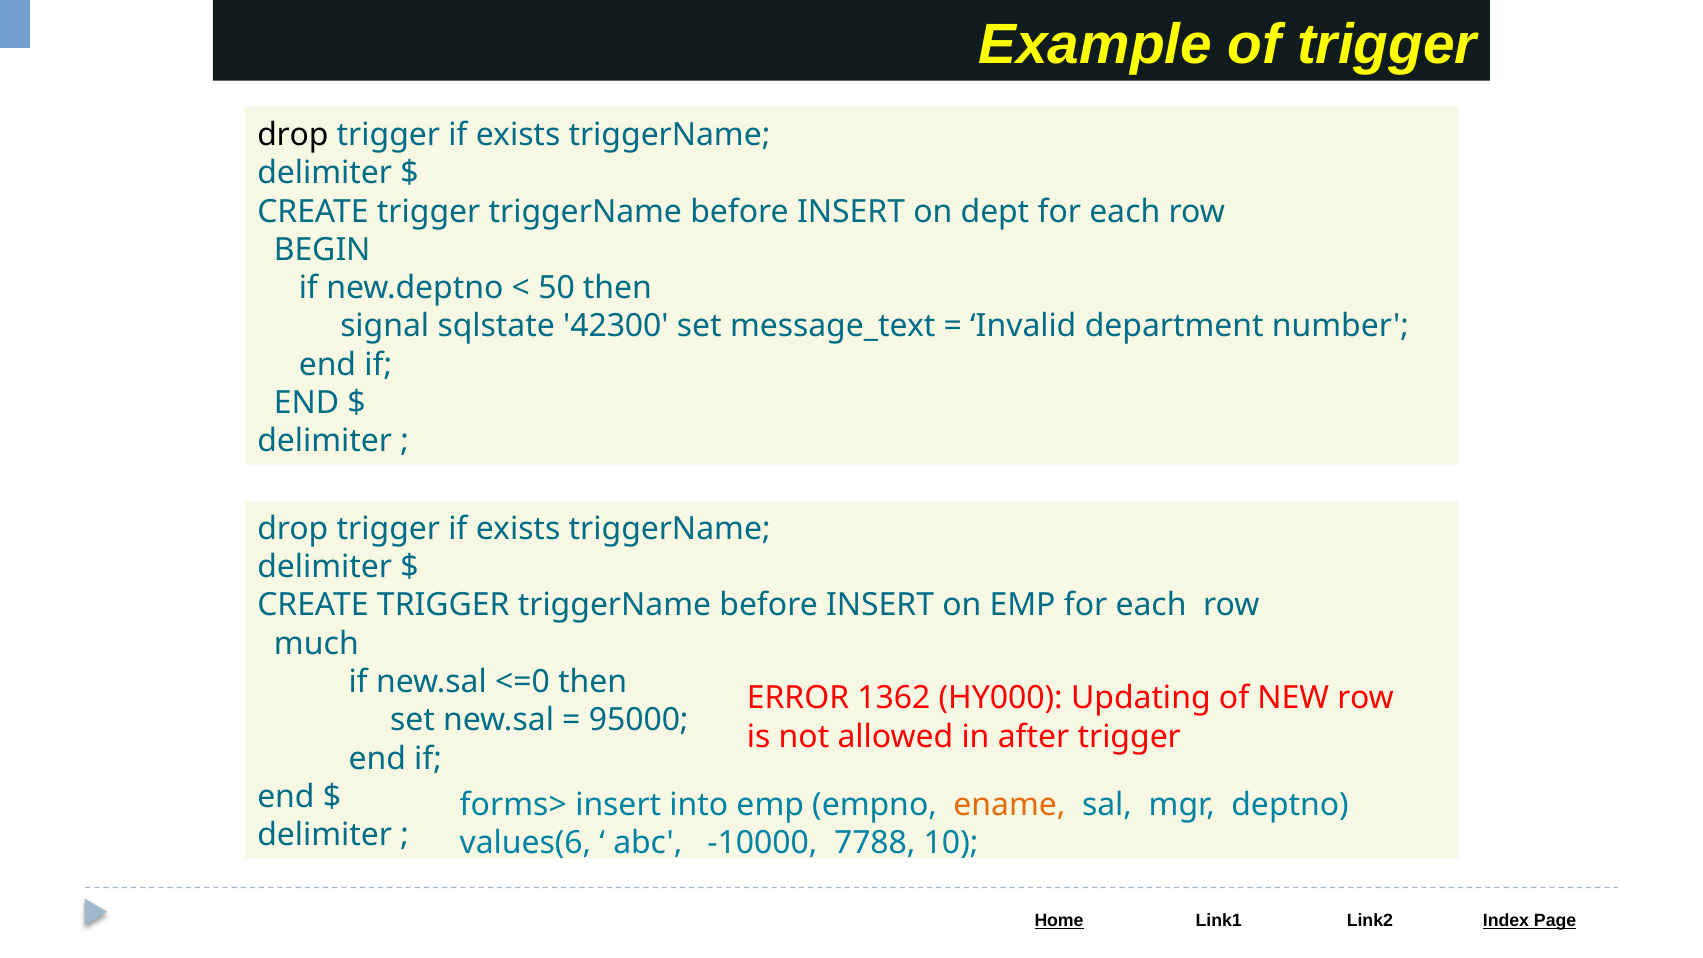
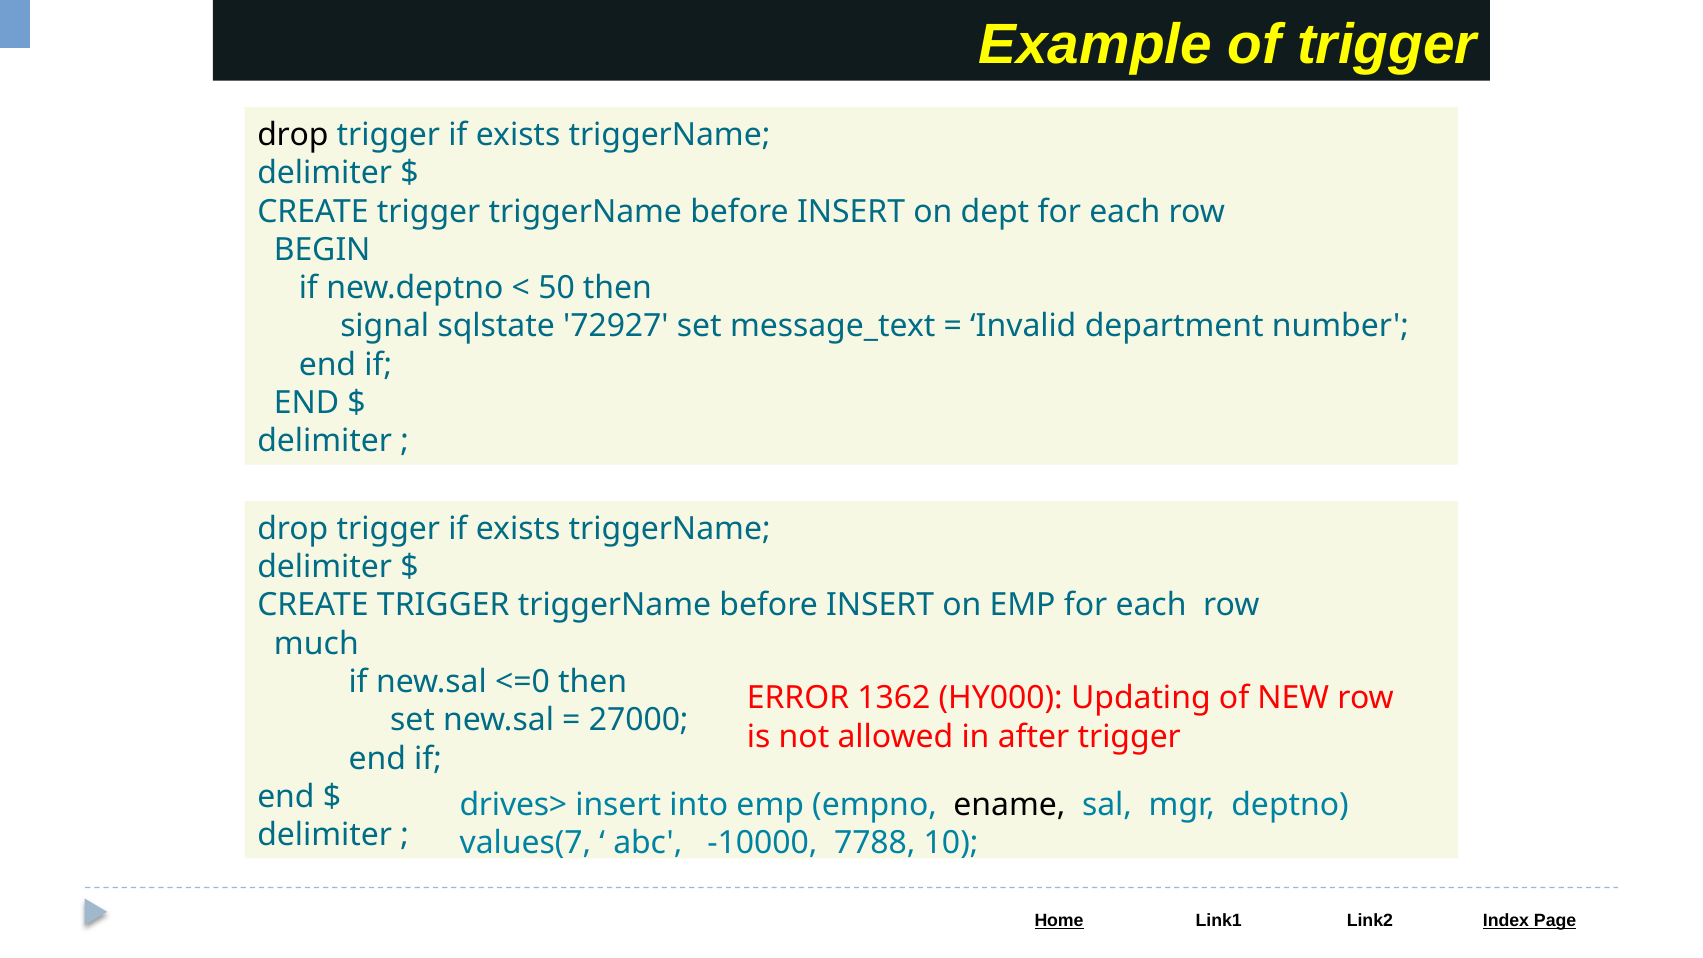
42300: 42300 -> 72927 (616, 326)
95000: 95000 -> 27000 (639, 720)
forms>: forms> -> drives> (513, 805)
ename colour: orange -> black (1009, 805)
values(6: values(6 -> values(7 (525, 843)
